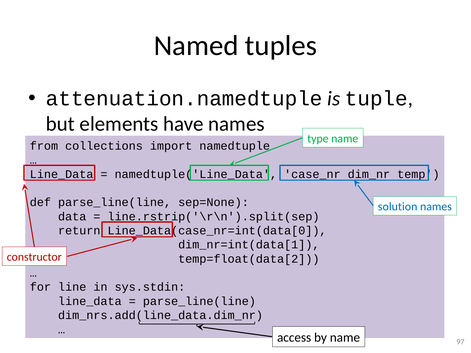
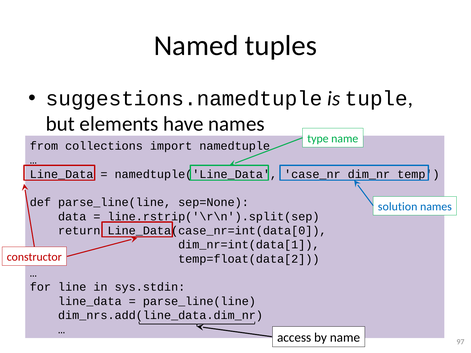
attenuation.namedtuple: attenuation.namedtuple -> suggestions.namedtuple (184, 99)
